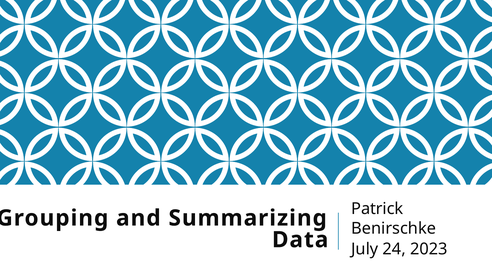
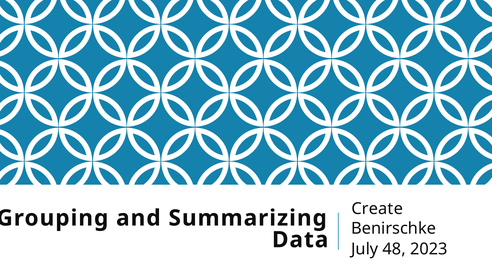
Patrick: Patrick -> Create (377, 209)
24: 24 -> 48 (394, 249)
